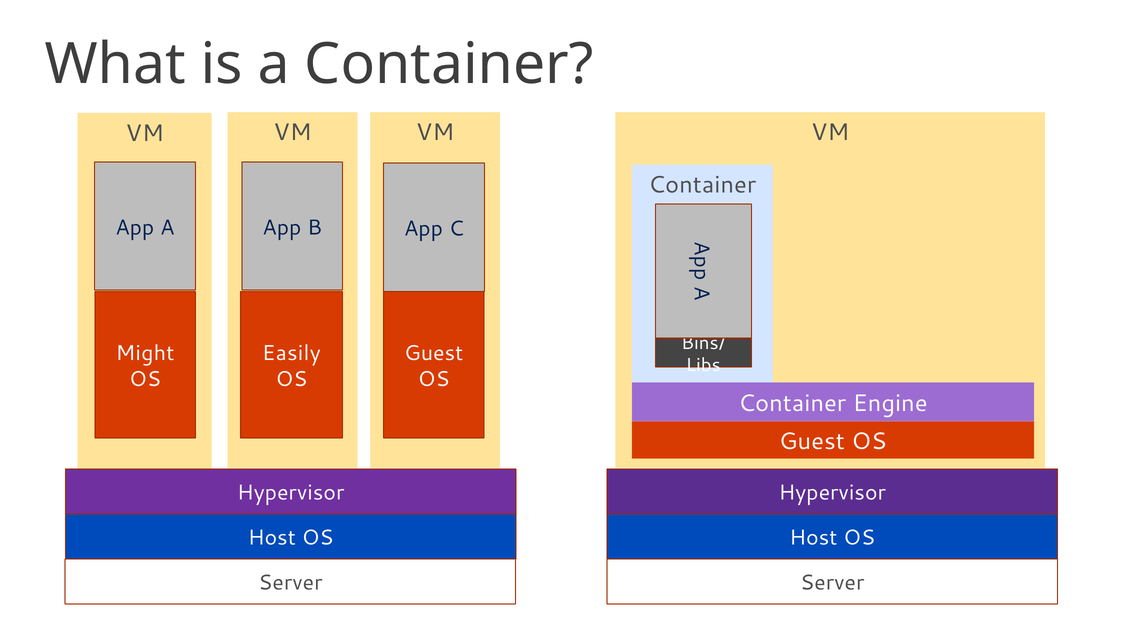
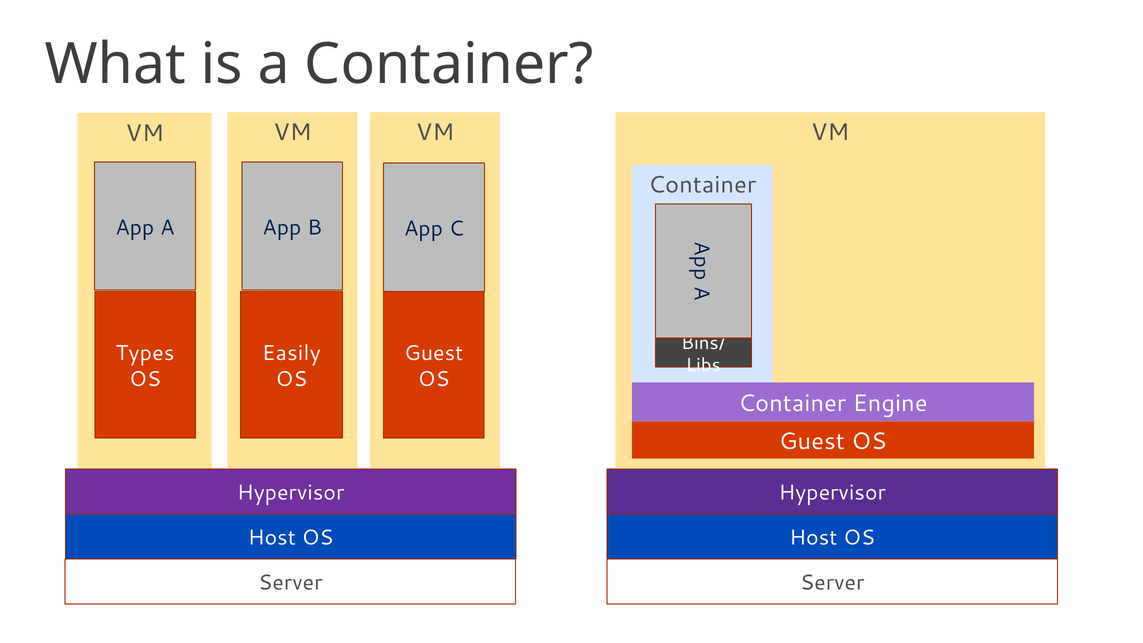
Might: Might -> Types (145, 353)
